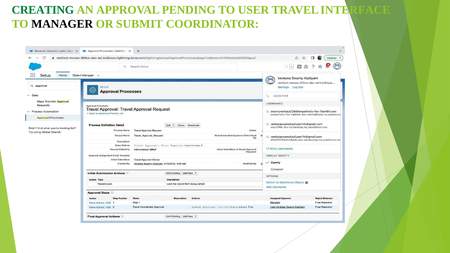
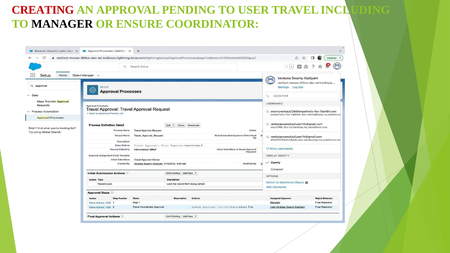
CREATING colour: green -> red (43, 10)
INTERFACE: INTERFACE -> INCLUDING (355, 10)
SUBMIT: SUBMIT -> ENSURE (140, 24)
